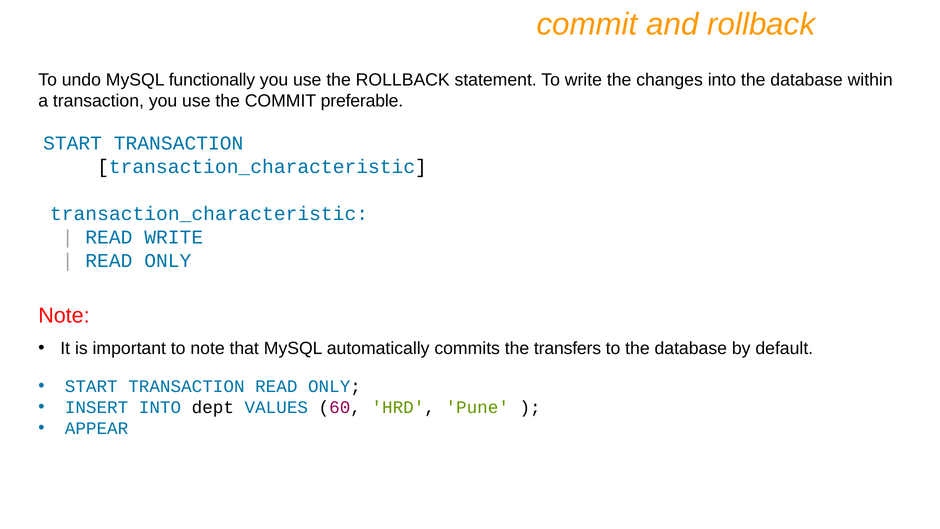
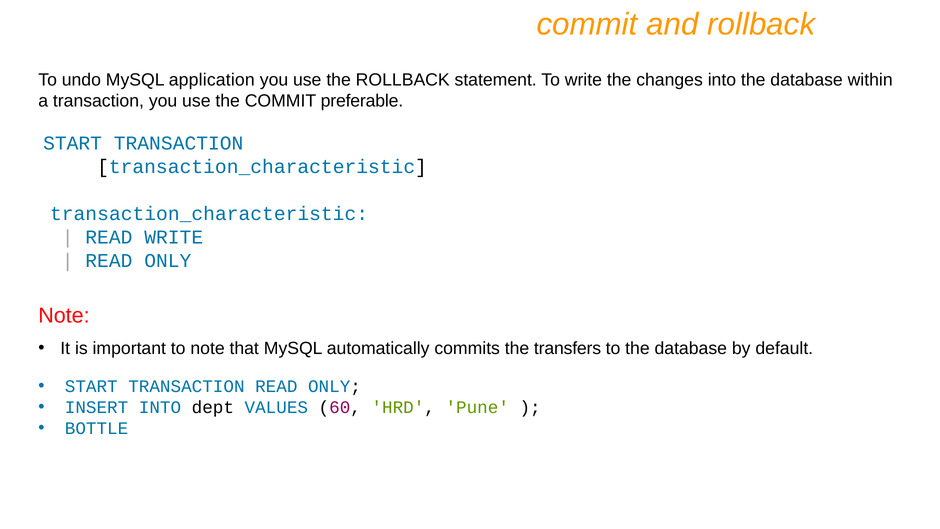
functionally: functionally -> application (212, 80)
APPEAR: APPEAR -> BOTTLE (97, 428)
